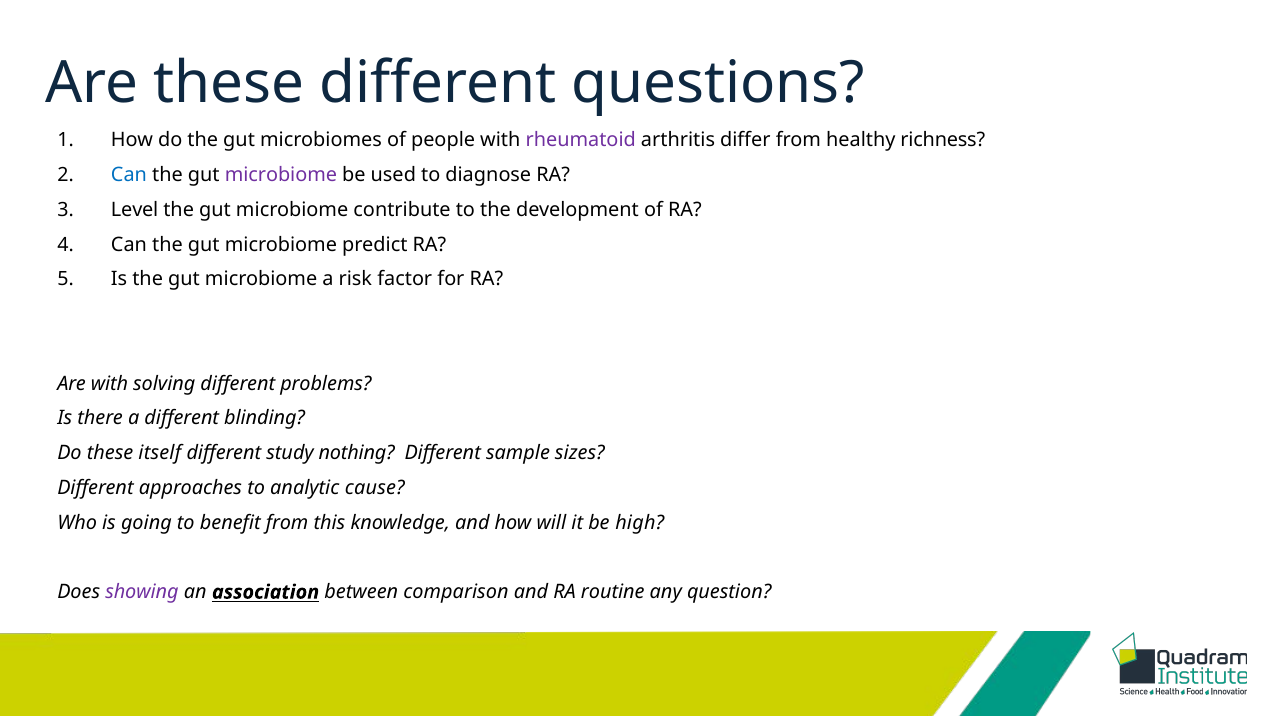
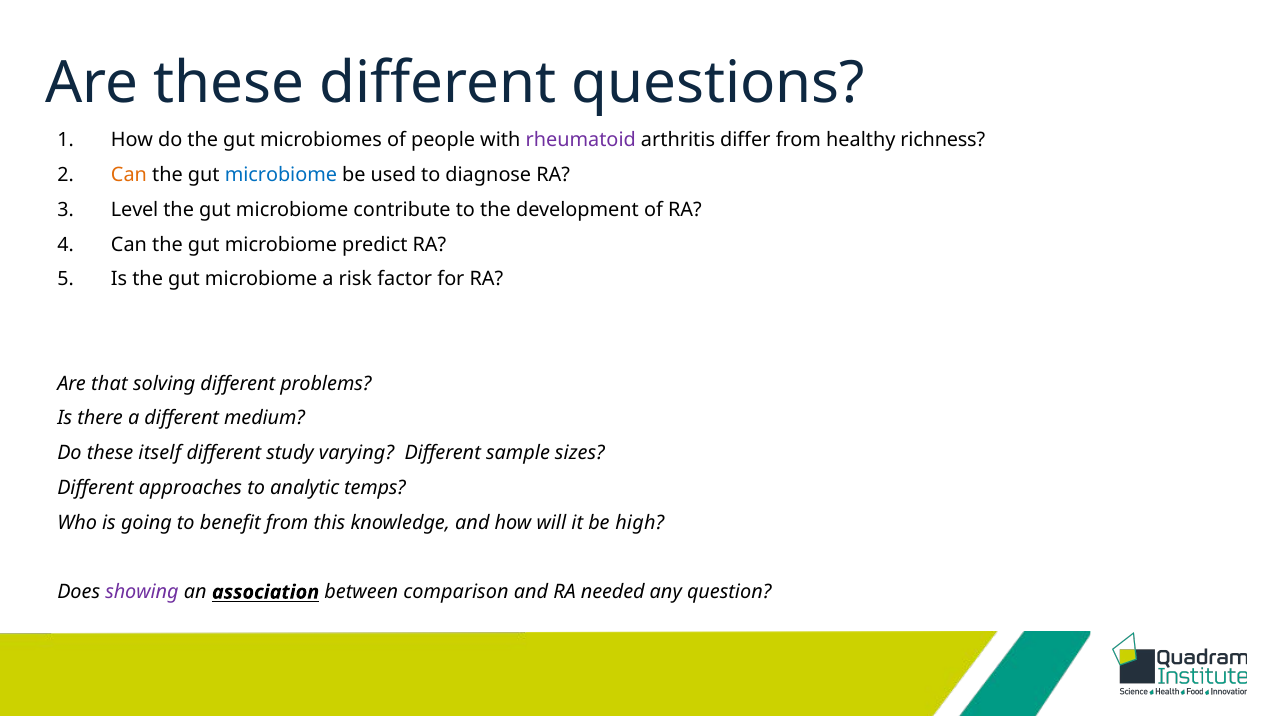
Can colour: blue -> orange (129, 175)
microbiome colour: purple -> blue (281, 175)
Are with: with -> that (109, 384)
blinding: blinding -> medium (265, 418)
nothing: nothing -> varying (356, 453)
cause: cause -> temps (375, 488)
routine: routine -> needed (613, 592)
